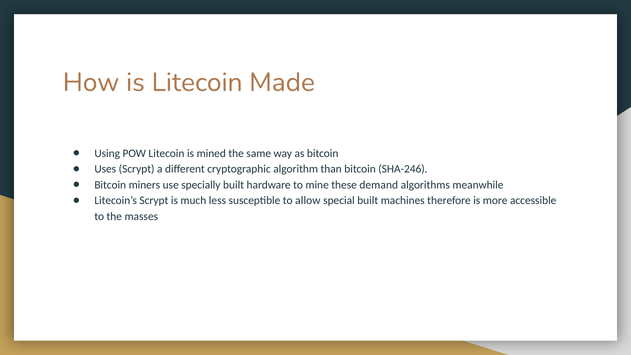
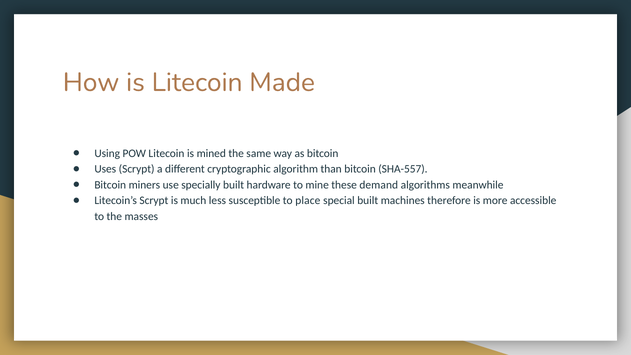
SHA-246: SHA-246 -> SHA-557 (403, 169)
allow: allow -> place (308, 201)
